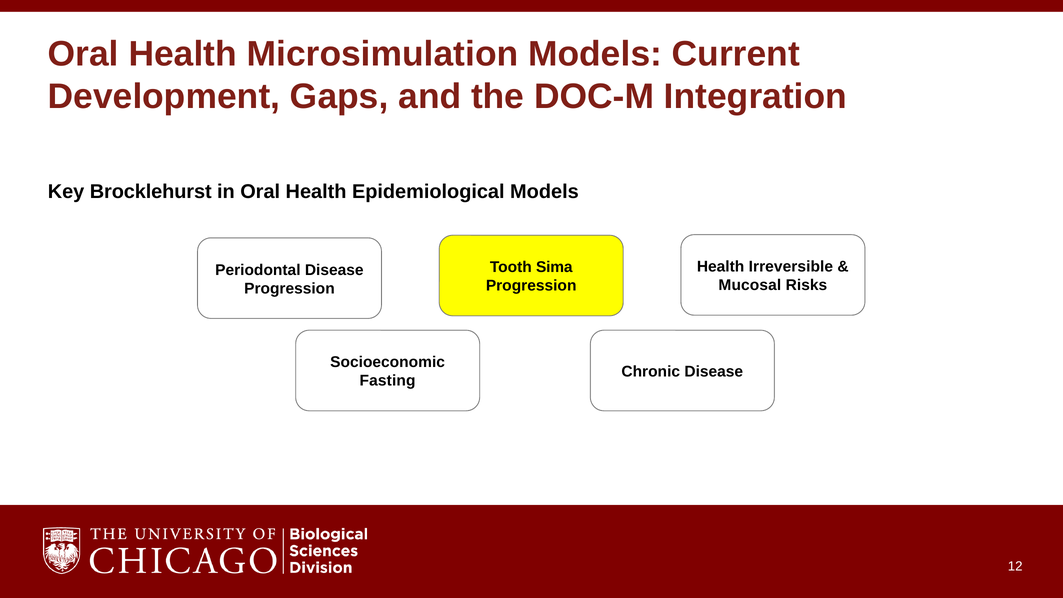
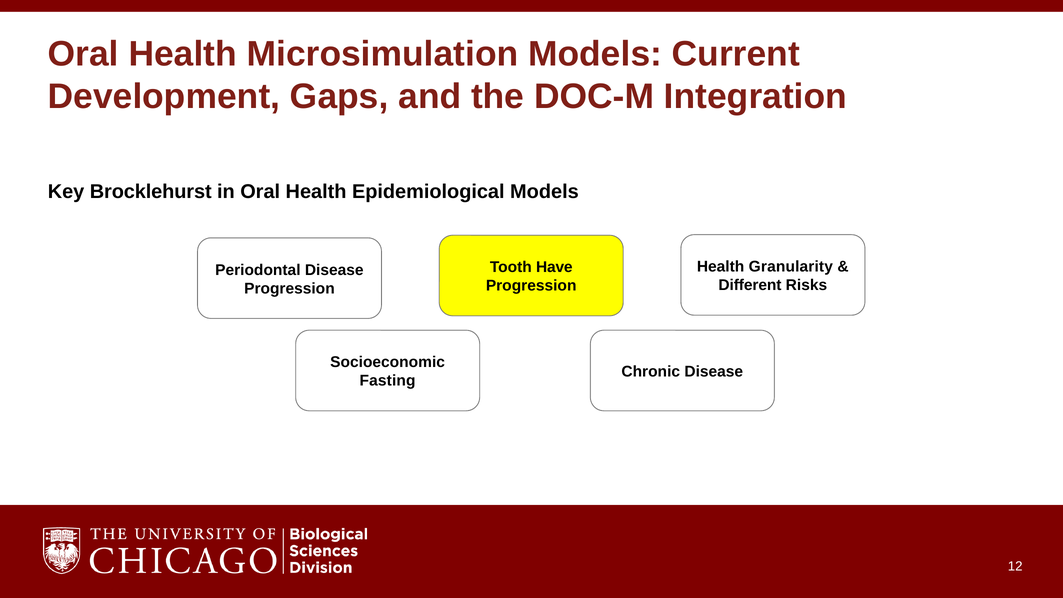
Irreversible: Irreversible -> Granularity (791, 267)
Sima: Sima -> Have (554, 267)
Mucosal: Mucosal -> Different (750, 285)
